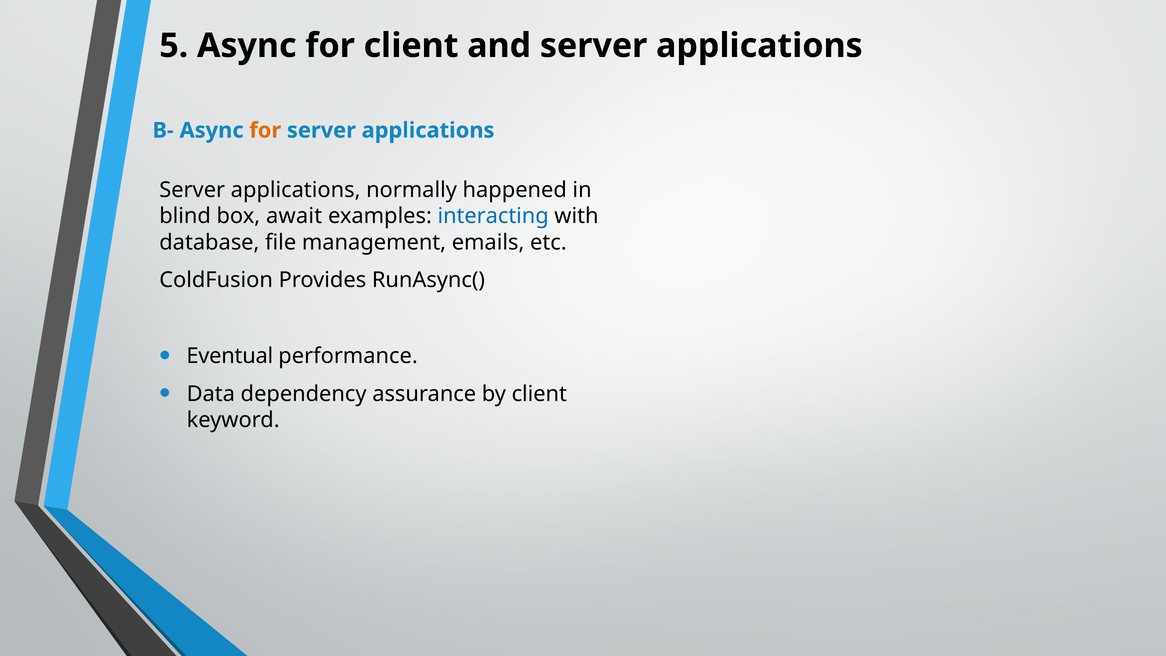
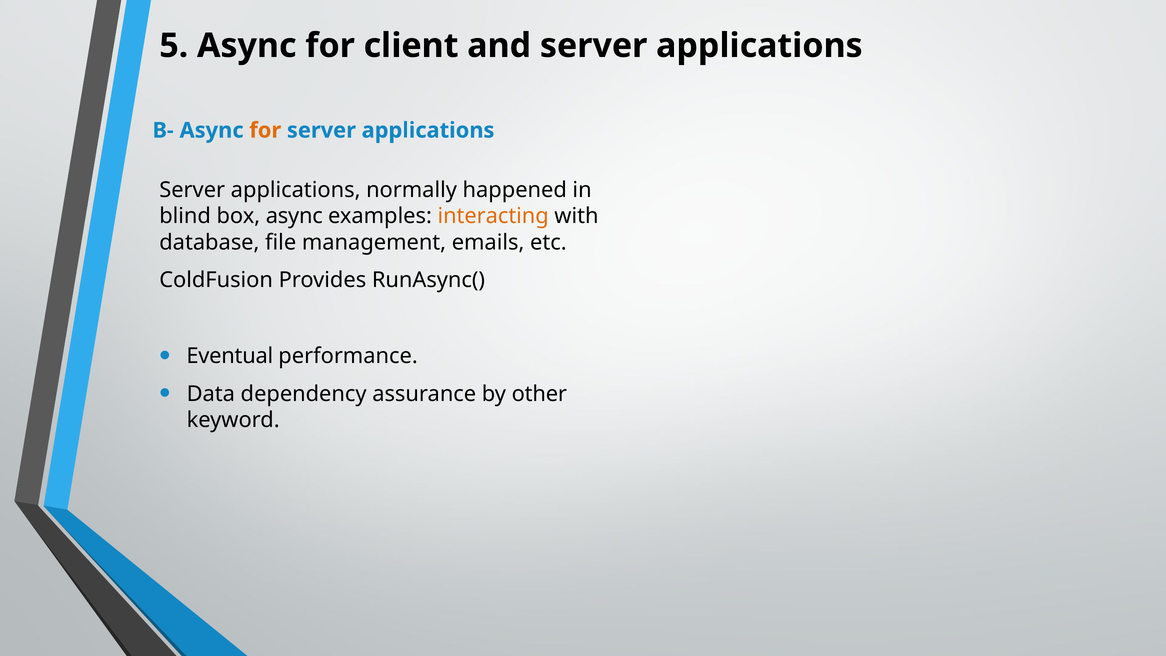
box await: await -> async (294, 216)
interacting colour: blue -> orange (493, 216)
by client: client -> other (539, 394)
